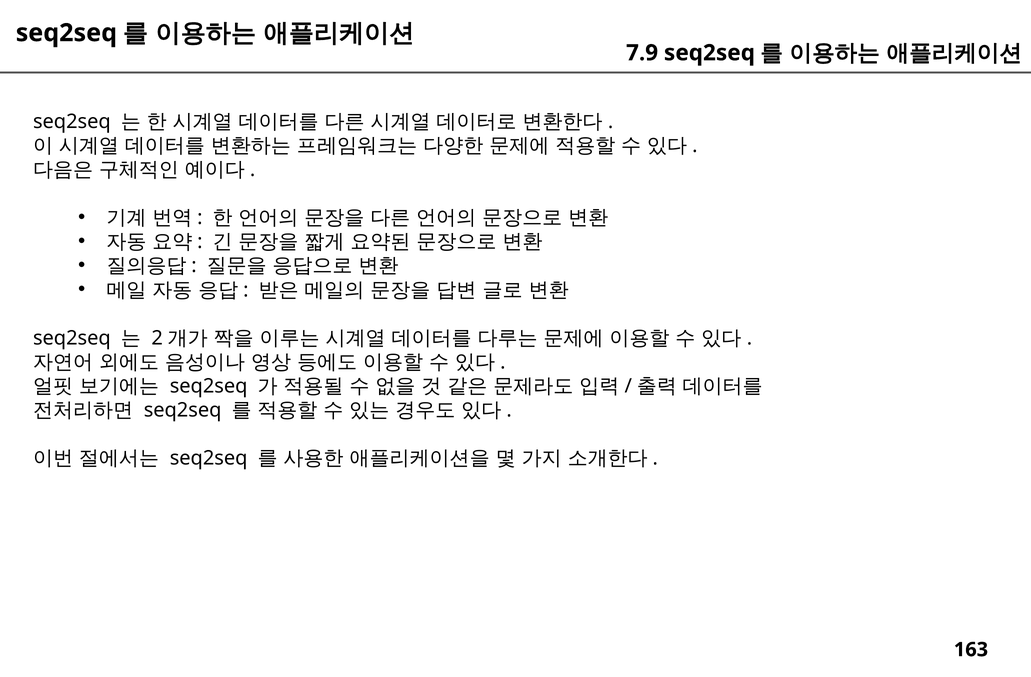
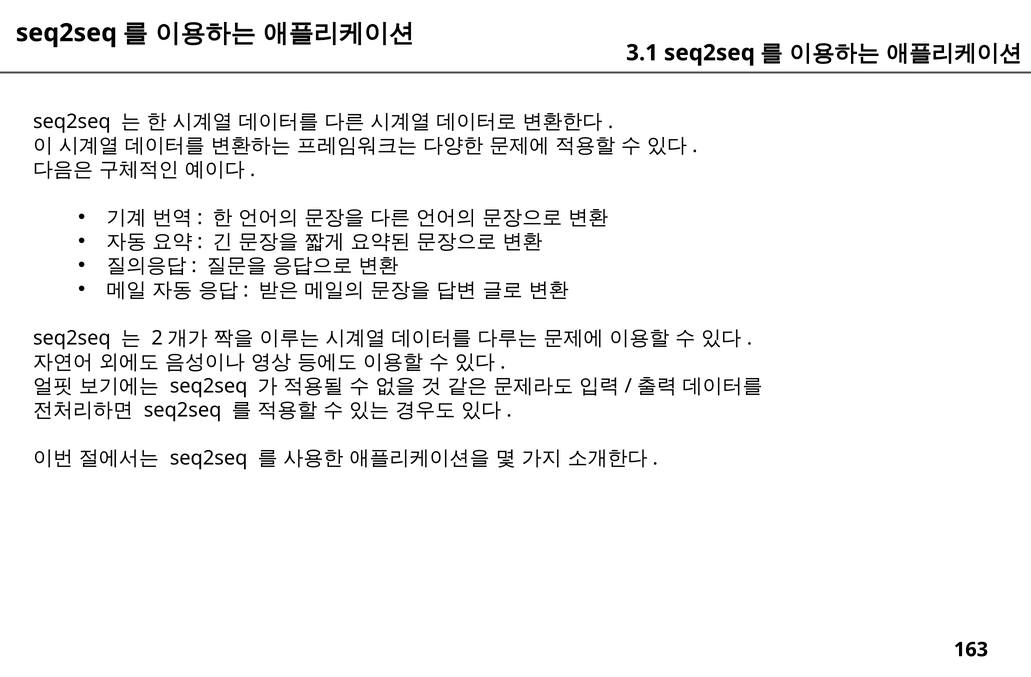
7.9: 7.9 -> 3.1 (642, 53)
